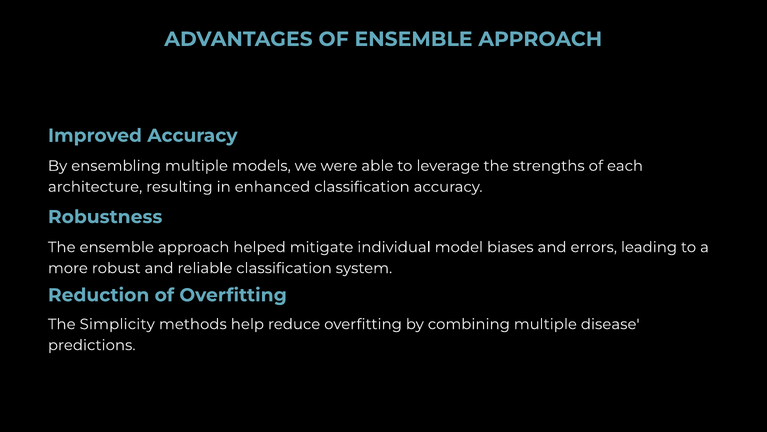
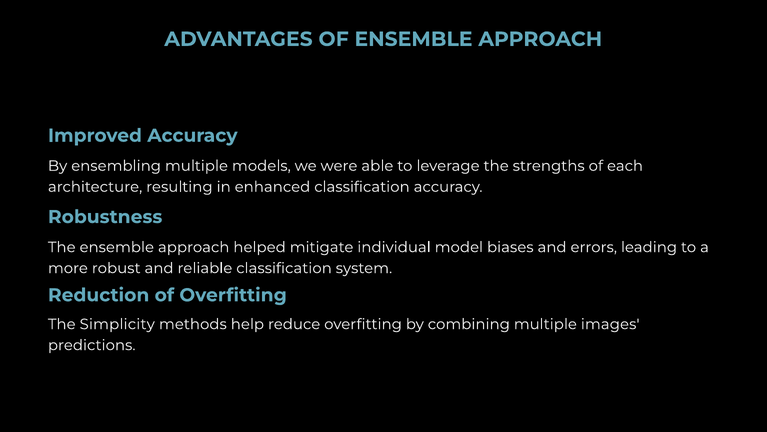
disease: disease -> images (610, 324)
